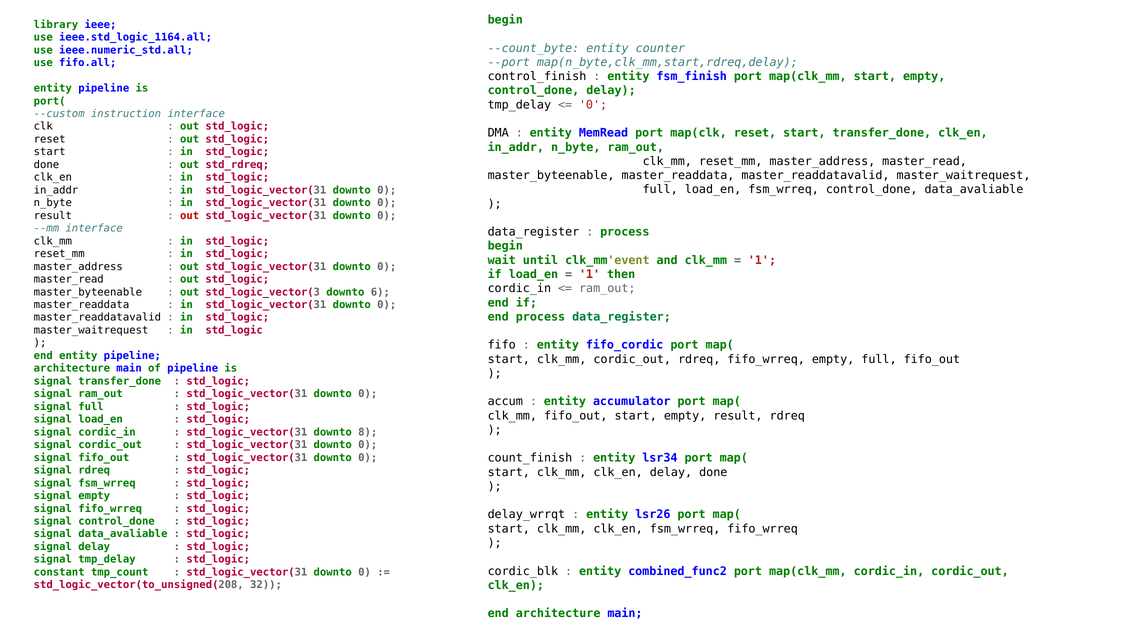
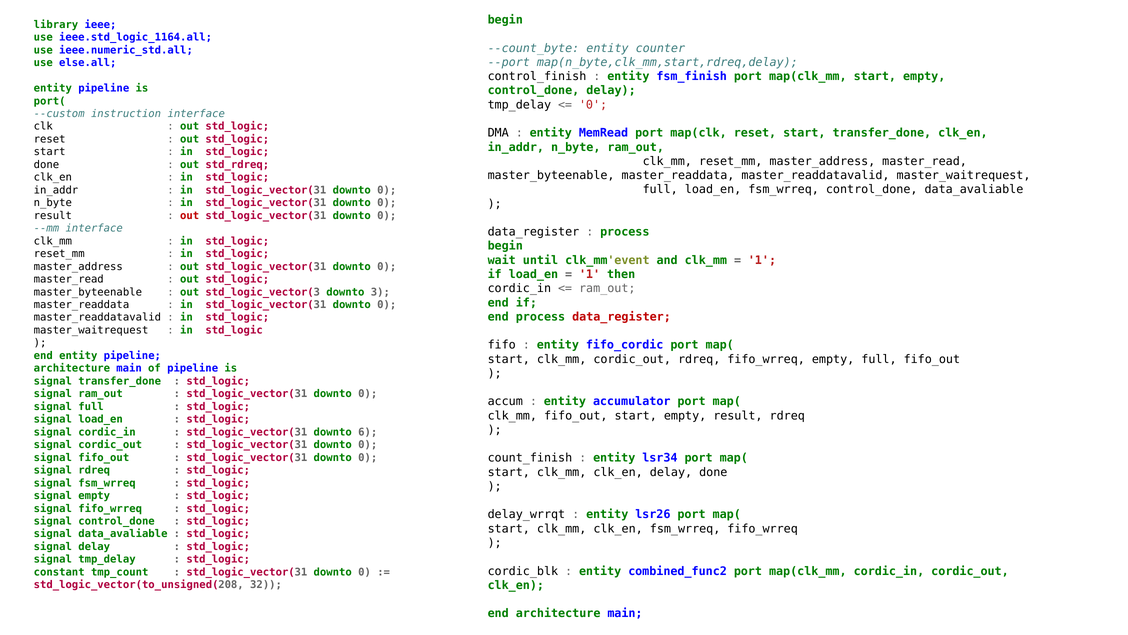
fifo.all: fifo.all -> else.all (88, 63)
6: 6 -> 3 (380, 292)
data_register colour: green -> red (622, 316)
8: 8 -> 6 (368, 432)
